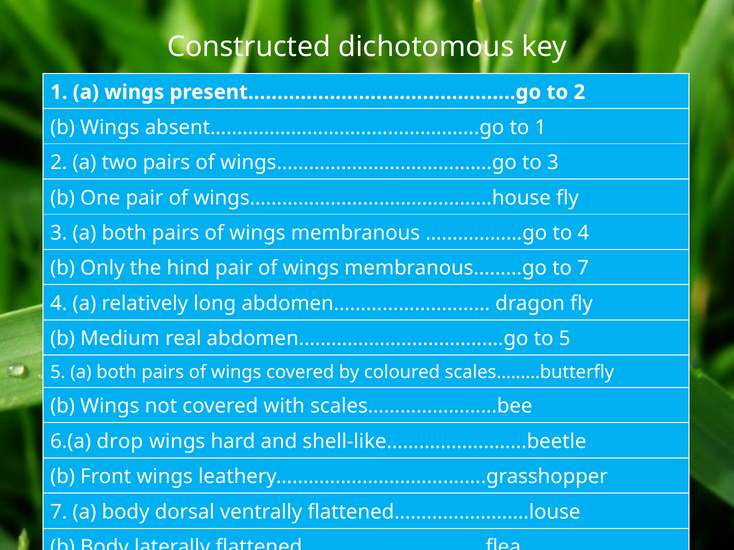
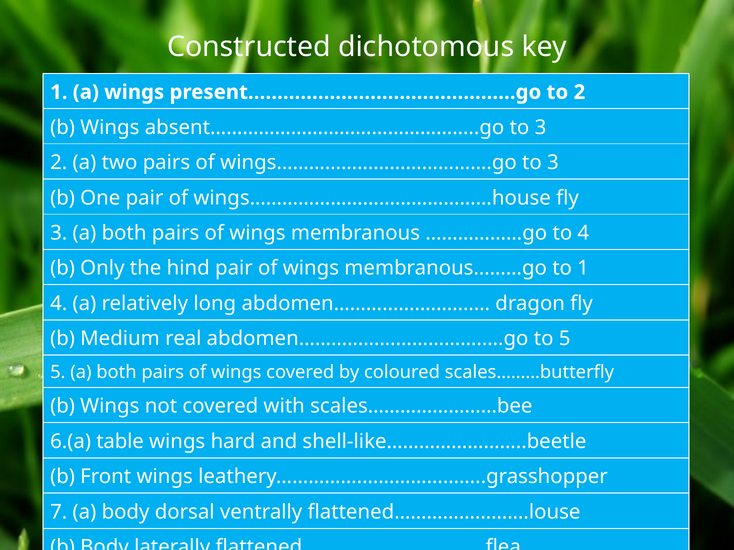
absent…………………………………………..go to 1: 1 -> 3 (541, 127)
to 7: 7 -> 1 (583, 269)
drop: drop -> table (120, 442)
